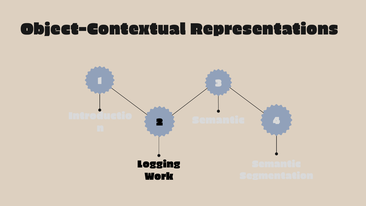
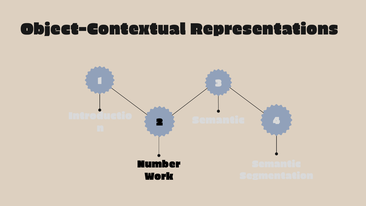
Logging: Logging -> Number (159, 164)
